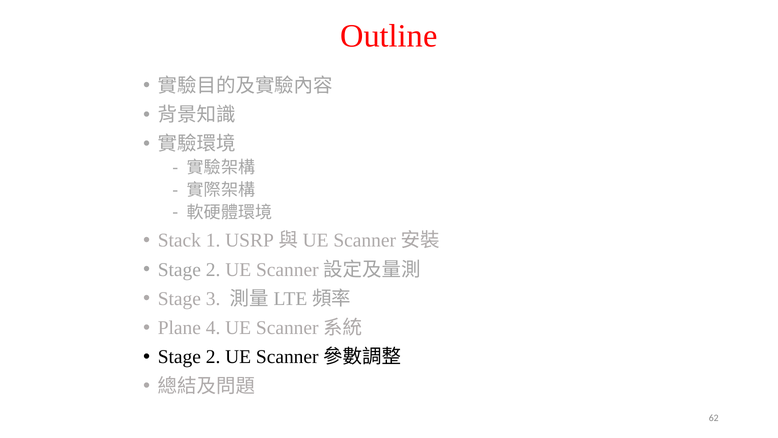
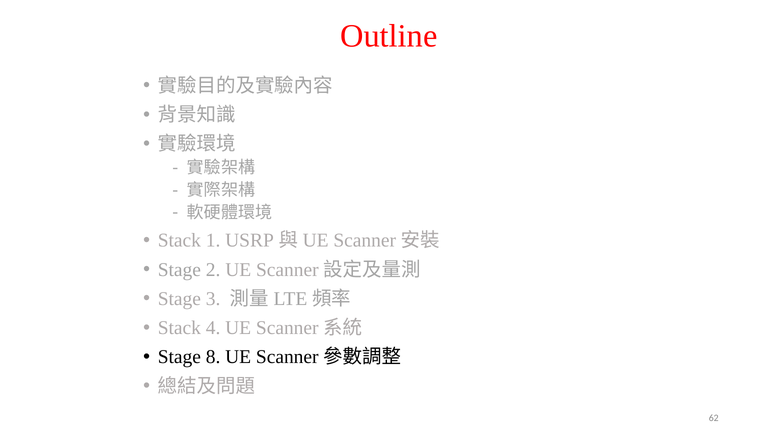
Plane: Plane -> Stack (179, 328)
2: 2 -> 8 (213, 357)
